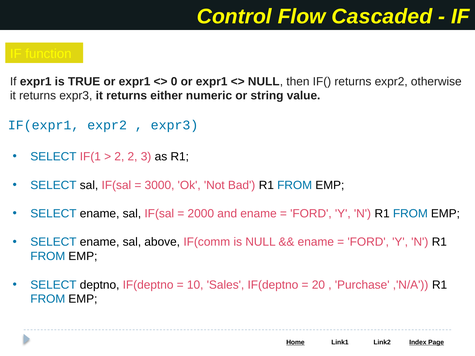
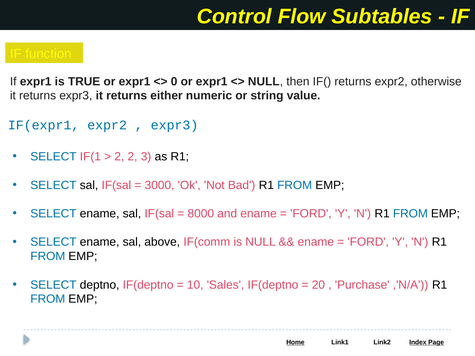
Cascaded: Cascaded -> Subtables (382, 16)
2000: 2000 -> 8000 (201, 214)
